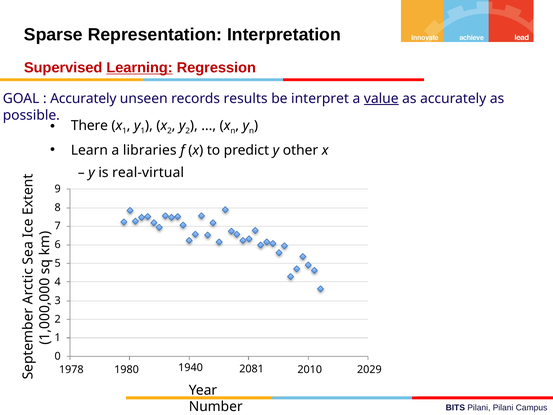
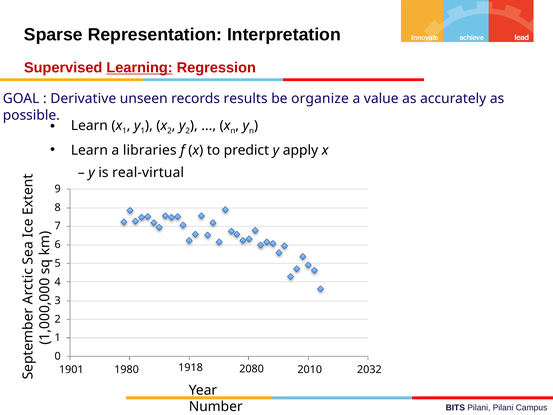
Accurately: Accurately -> Derivative (83, 99)
interpret: interpret -> organize (320, 99)
value underline: present -> none (381, 99)
There: There -> Learn (89, 125)
other: other -> apply (300, 150)
2081: 2081 -> 2080 (252, 369)
1978: 1978 -> 1901 (71, 370)
1940: 1940 -> 1918 (191, 367)
2029: 2029 -> 2032 (369, 370)
